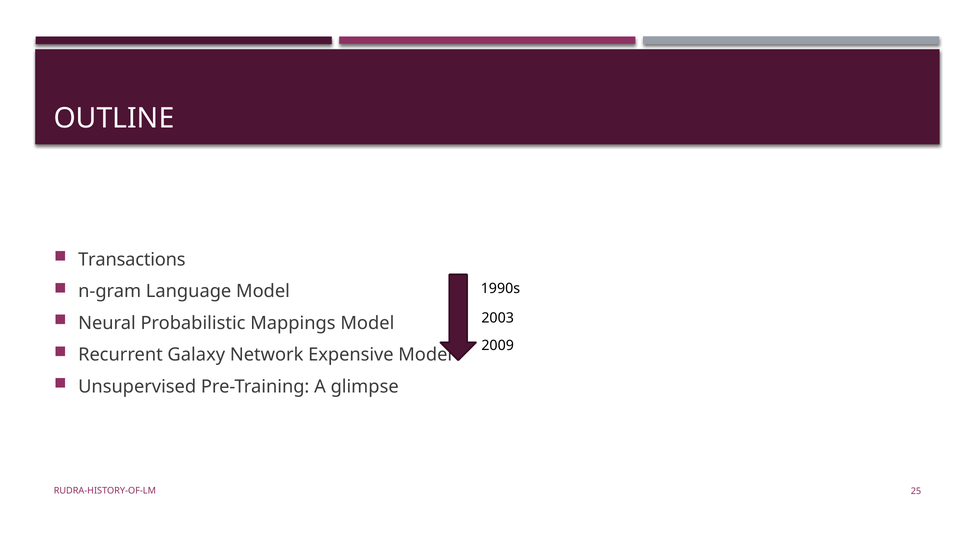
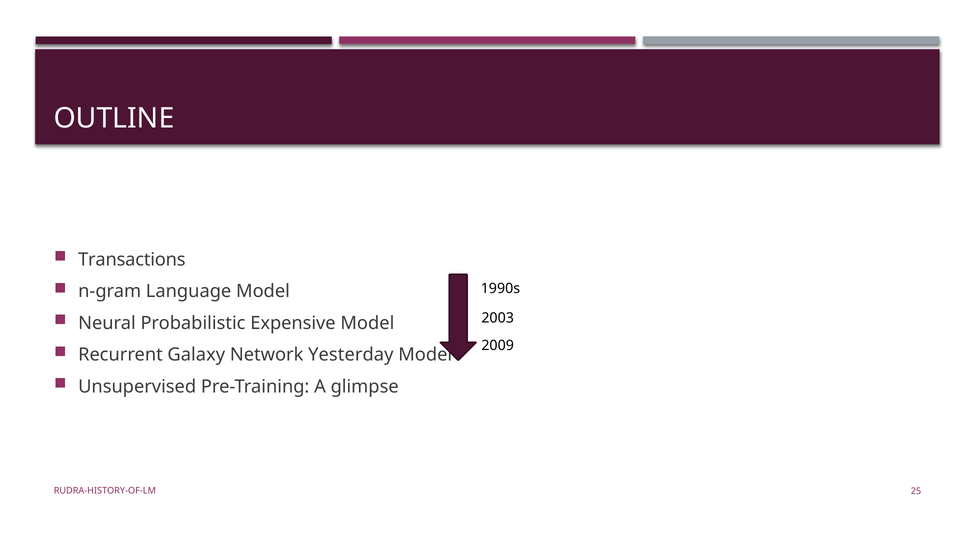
Mappings: Mappings -> Expensive (293, 323)
Expensive: Expensive -> Yesterday (351, 354)
